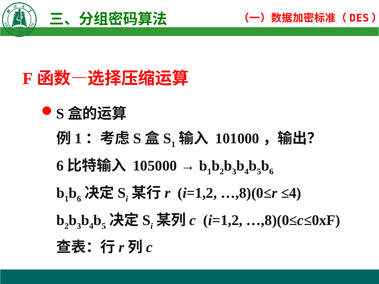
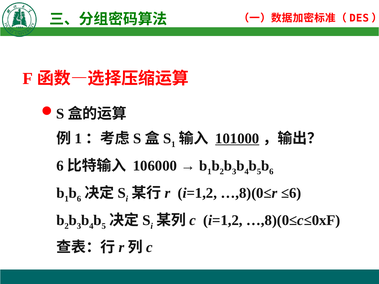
101000 underline: none -> present (237, 139)
105000: 105000 -> 106000 (155, 166)
≤4: ≤4 -> ≤6 (291, 193)
